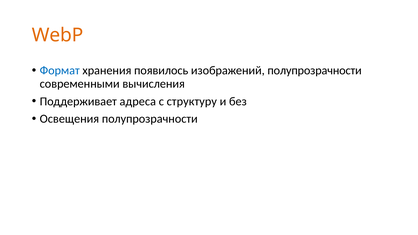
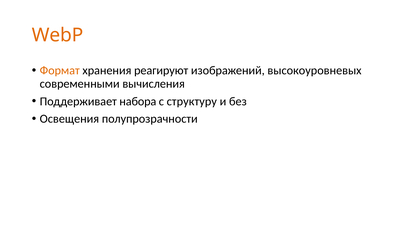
Формат colour: blue -> orange (60, 71)
появилось: появилось -> реагируют (161, 71)
изображений полупрозрачности: полупрозрачности -> высокоуровневых (315, 71)
адреса: адреса -> набора (138, 101)
